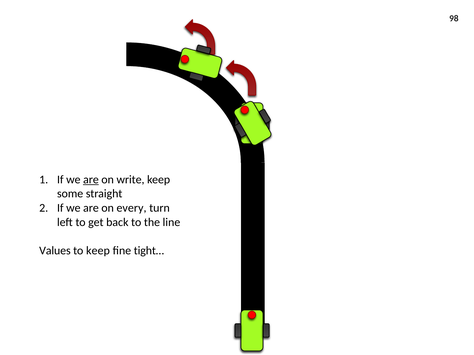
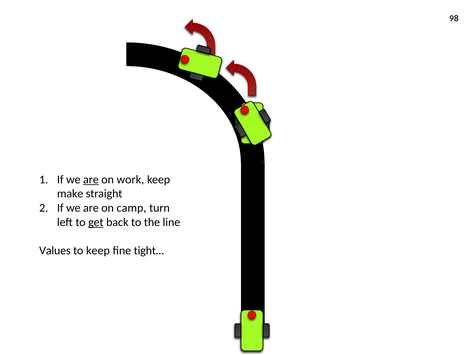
write: write -> work (130, 180)
some: some -> make (70, 194)
every: every -> camp (132, 208)
get underline: none -> present (96, 222)
